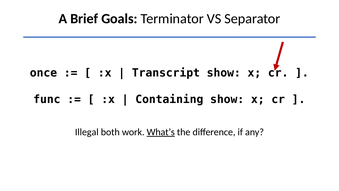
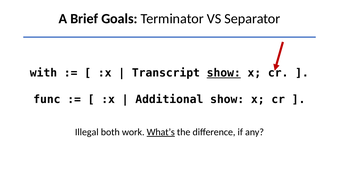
once: once -> with (43, 73)
show underline: none -> present (224, 73)
Containing: Containing -> Additional (169, 99)
